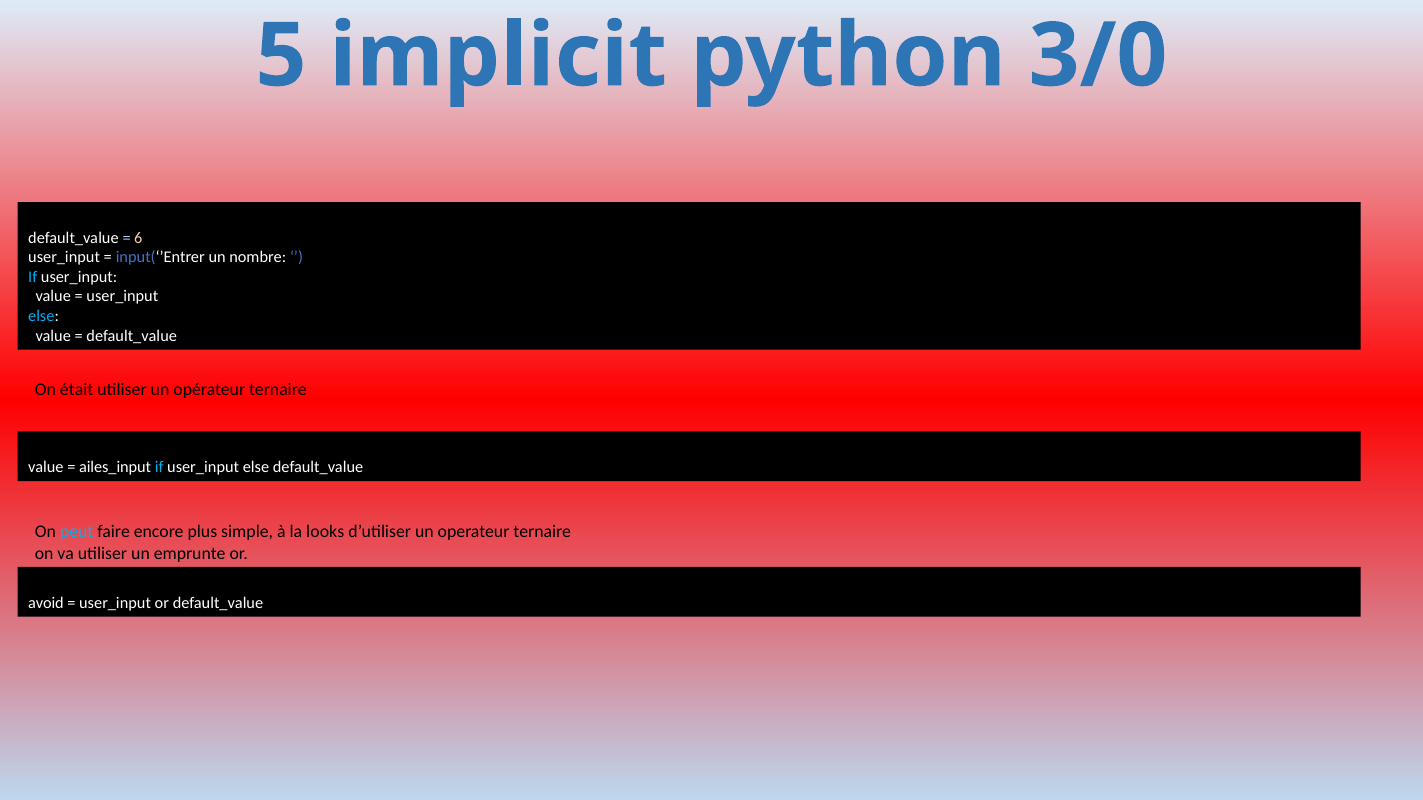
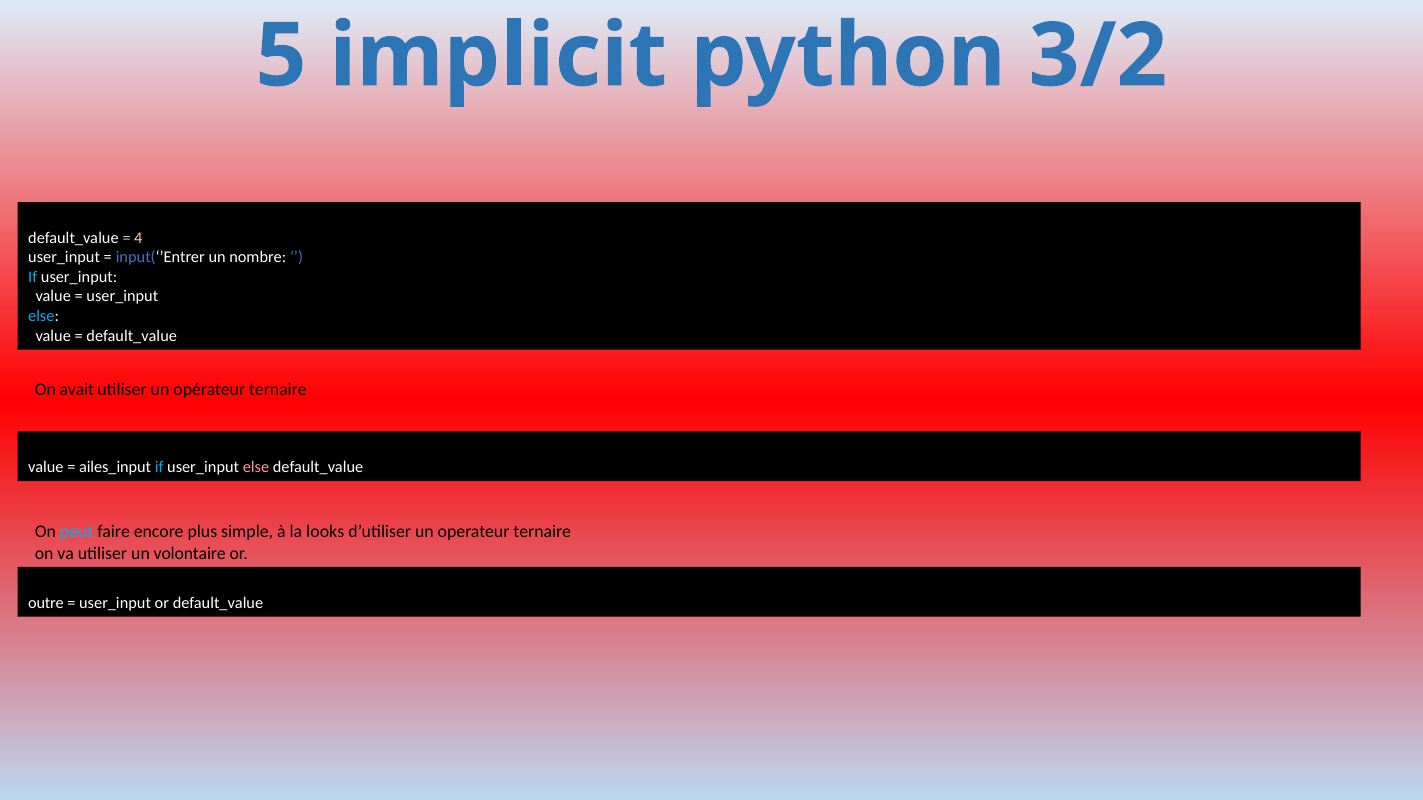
3/0: 3/0 -> 3/2 (1098, 56)
6: 6 -> 4 (138, 238)
était: était -> avait (77, 389)
else colour: white -> pink (256, 467)
emprunte: emprunte -> volontaire (190, 554)
avoid: avoid -> outre (46, 603)
